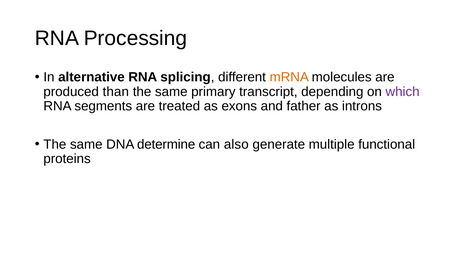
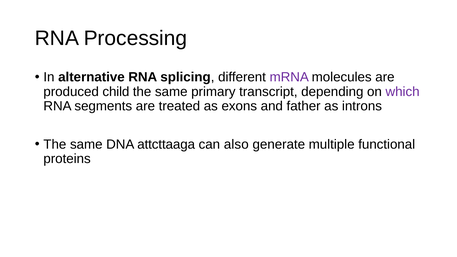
mRNA colour: orange -> purple (289, 77)
than: than -> child (116, 92)
determine: determine -> attcttaaga (166, 144)
